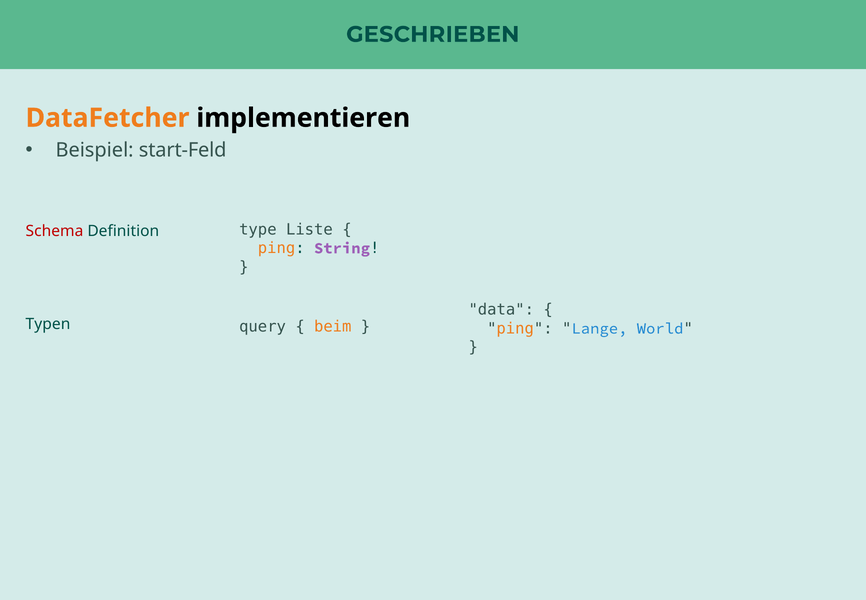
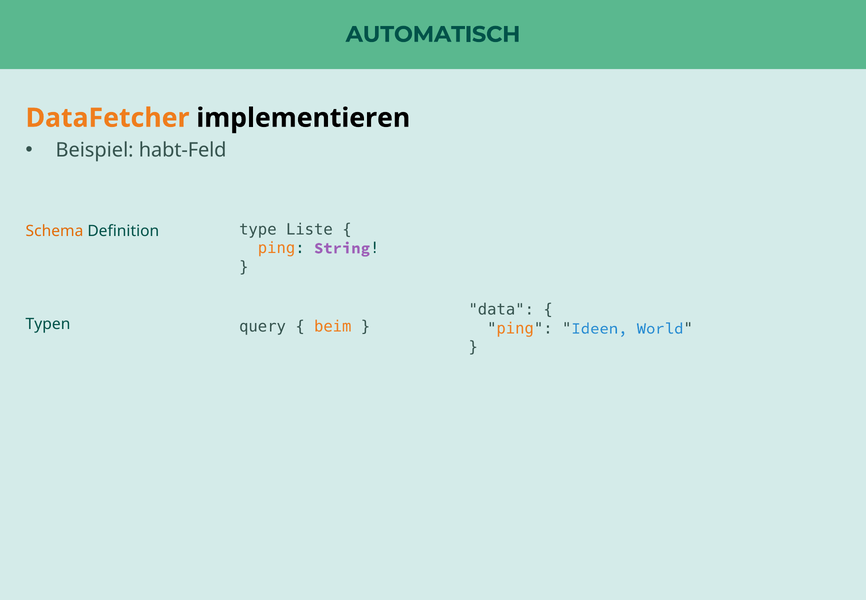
GESCHRIEBEN: GESCHRIEBEN -> AUTOMATISCH (433, 34)
start-Feld: start-Feld -> habt-Feld (183, 150)
Schema colour: red -> orange (54, 231)
Lange: Lange -> Ideen (599, 328)
